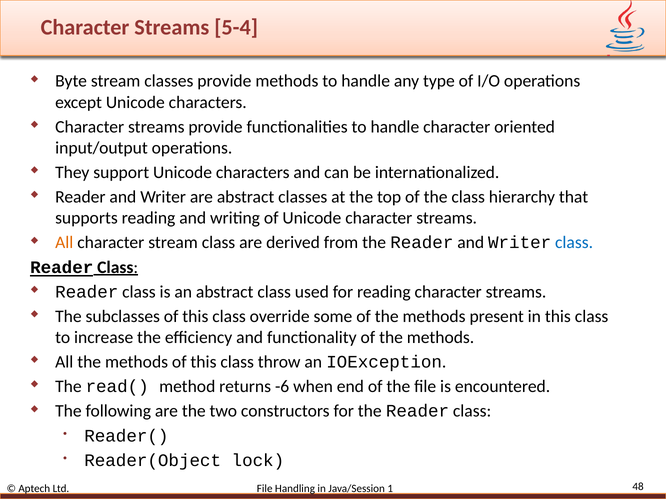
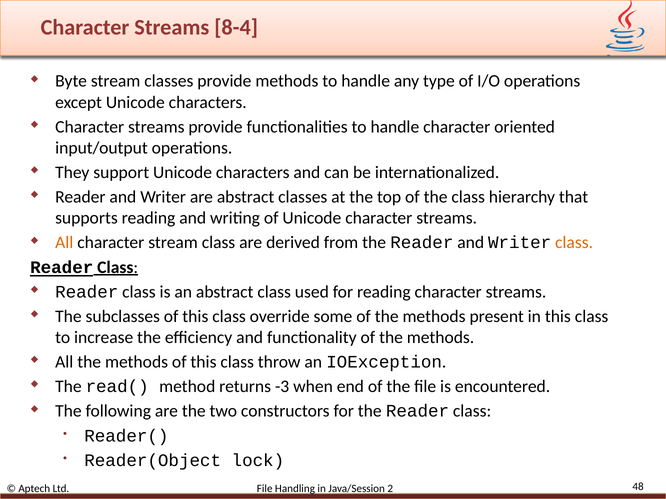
5-4: 5-4 -> 8-4 (236, 28)
class colour: blue -> orange (574, 243)
-6: -6 -> -3 (282, 387)
1: 1 -> 2 (390, 489)
